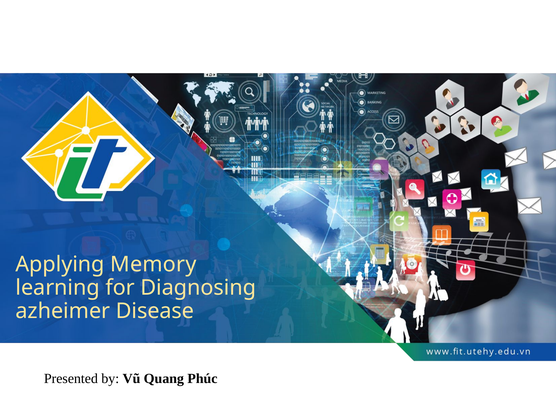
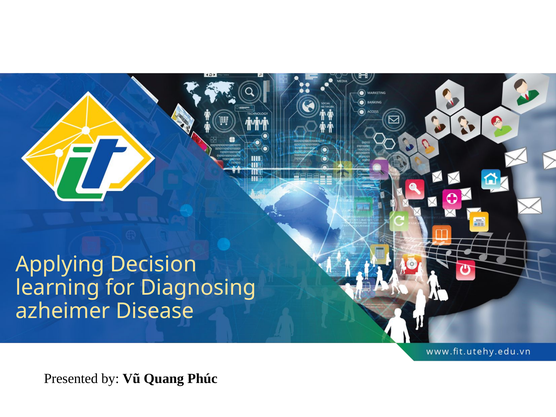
Memory: Memory -> Decision (153, 264)
